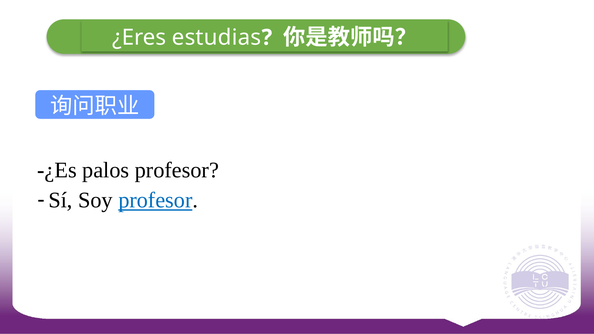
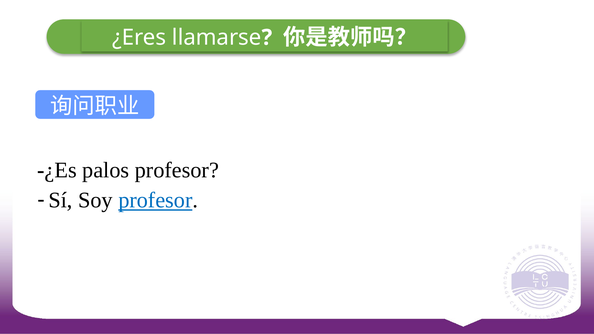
estudias: estudias -> llamarse (217, 38)
